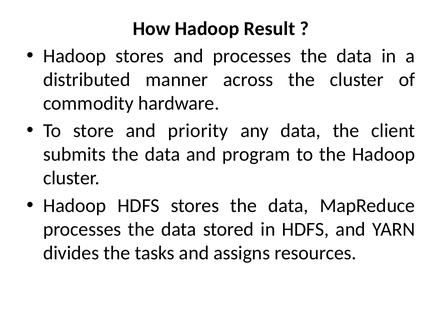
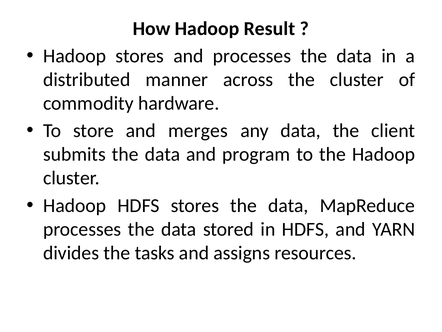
priority: priority -> merges (198, 131)
